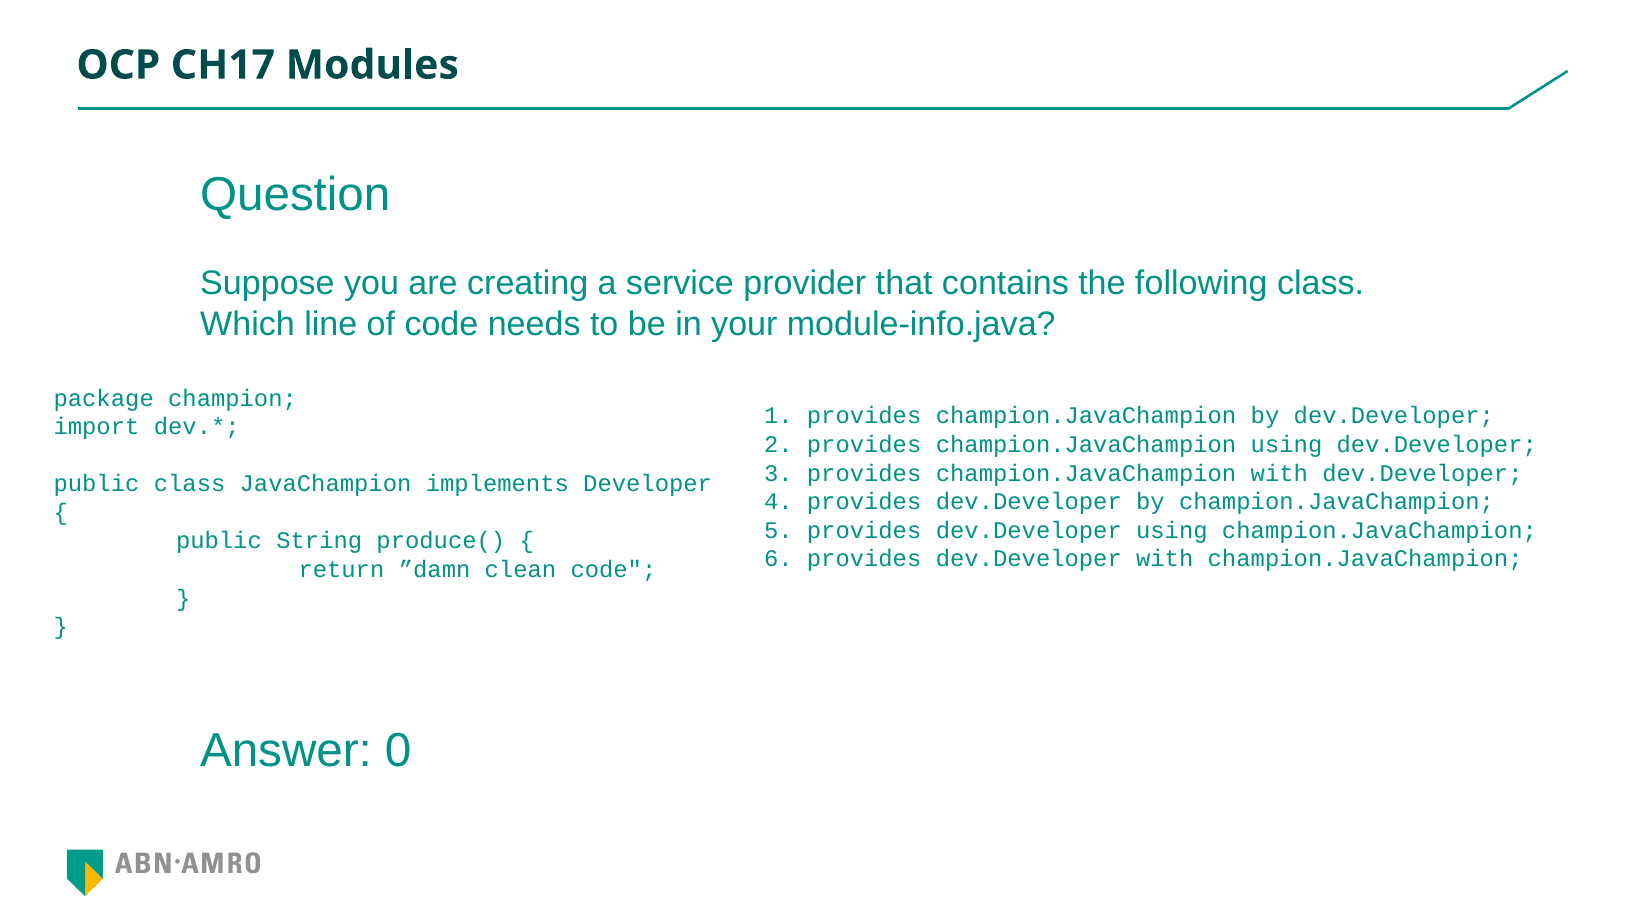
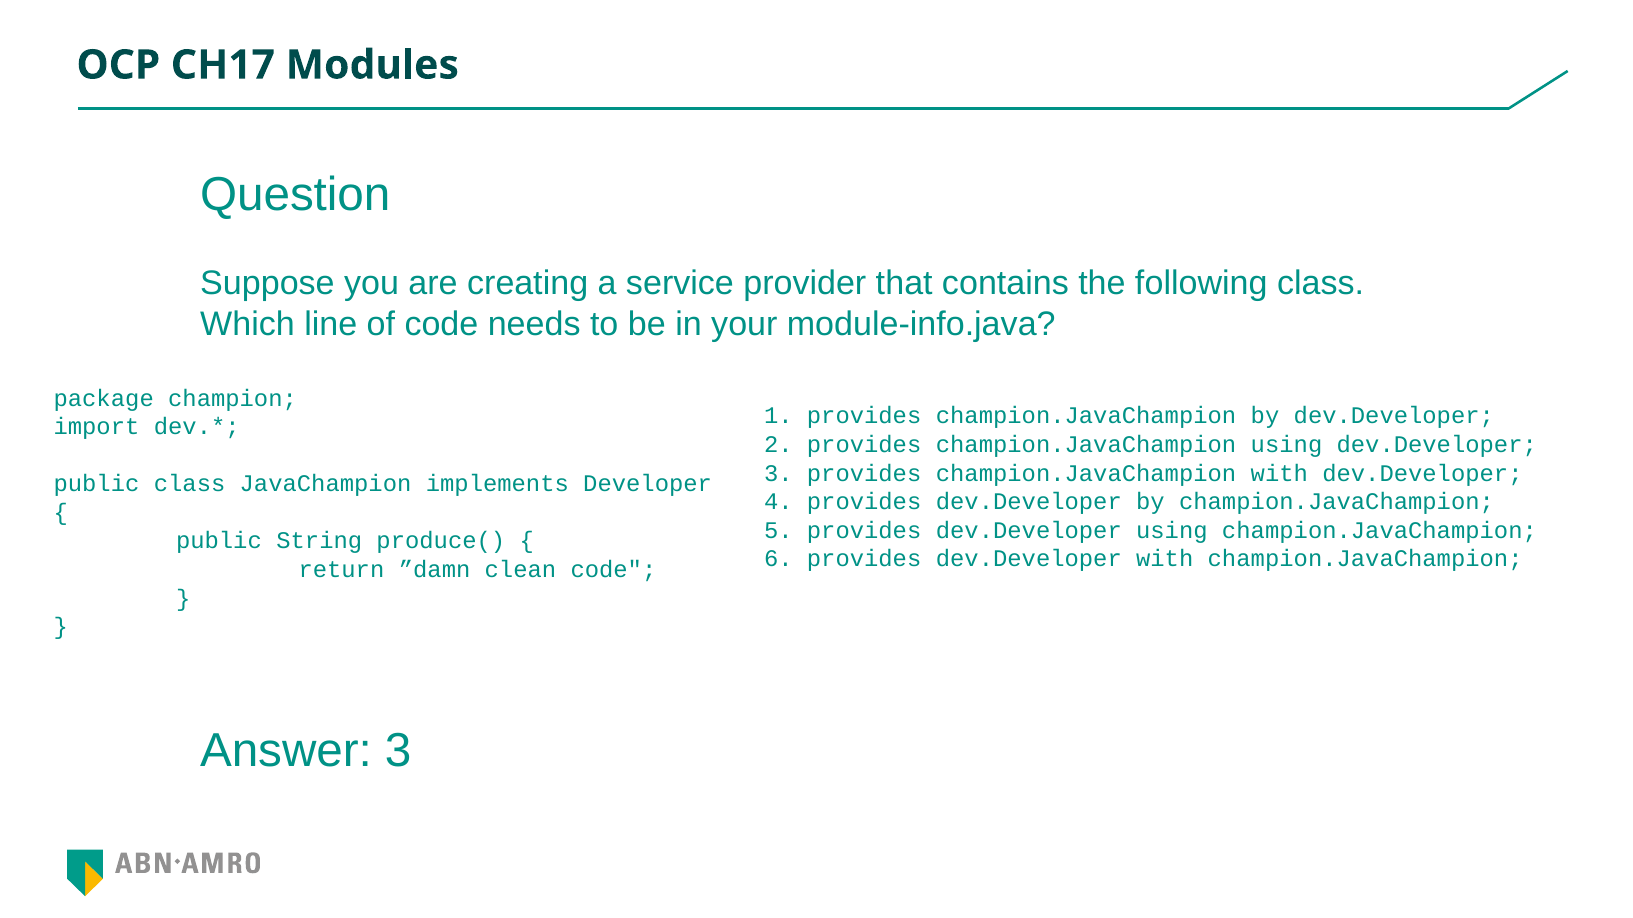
Answer 0: 0 -> 3 (398, 751)
